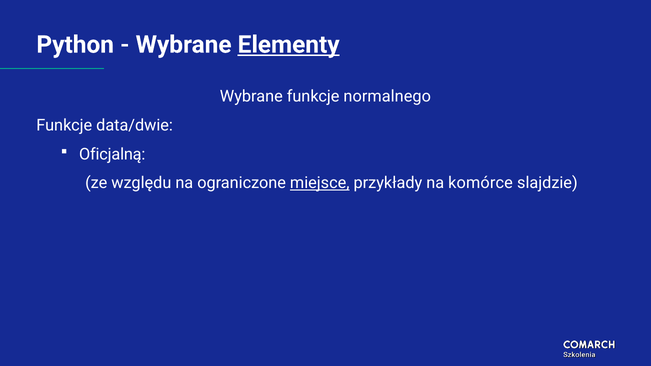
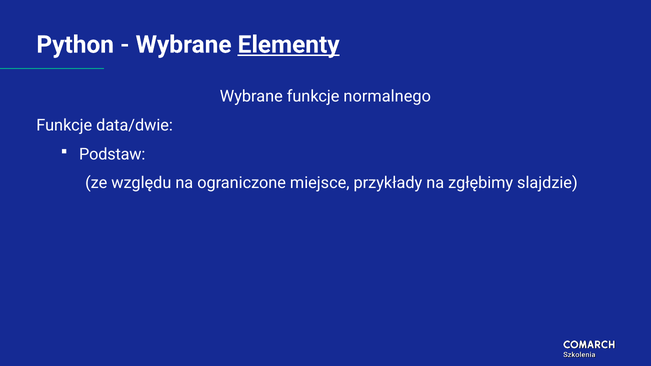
Oficjalną: Oficjalną -> Podstaw (112, 154)
miejsce underline: present -> none (320, 183)
komórce: komórce -> zgłębimy (481, 183)
